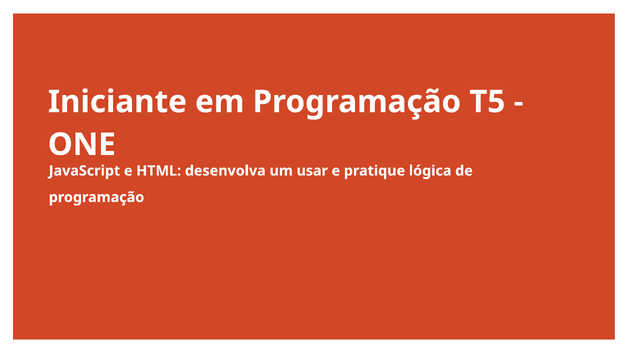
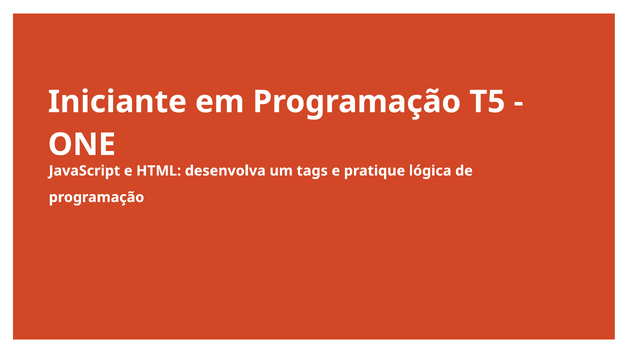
usar: usar -> tags (312, 171)
